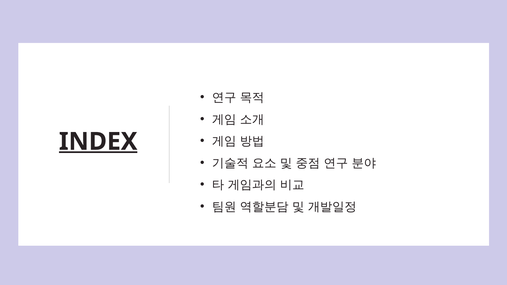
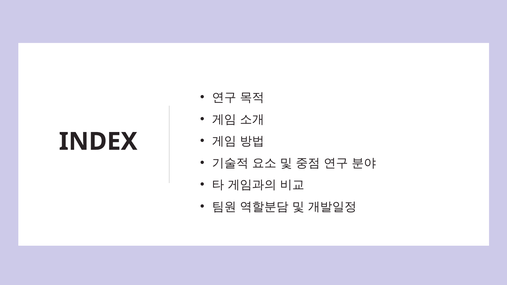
INDEX underline: present -> none (98, 142)
